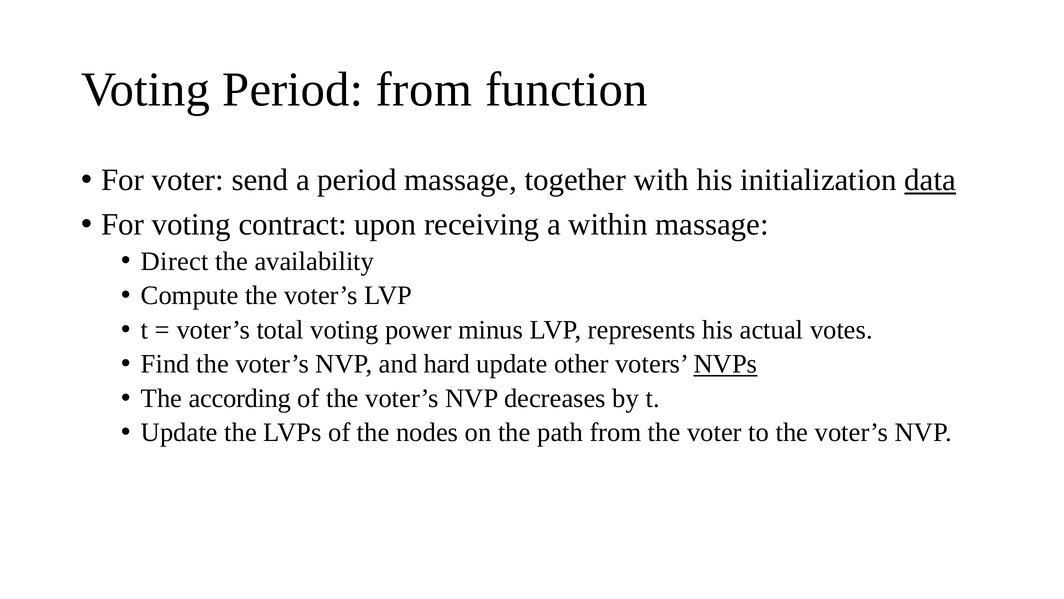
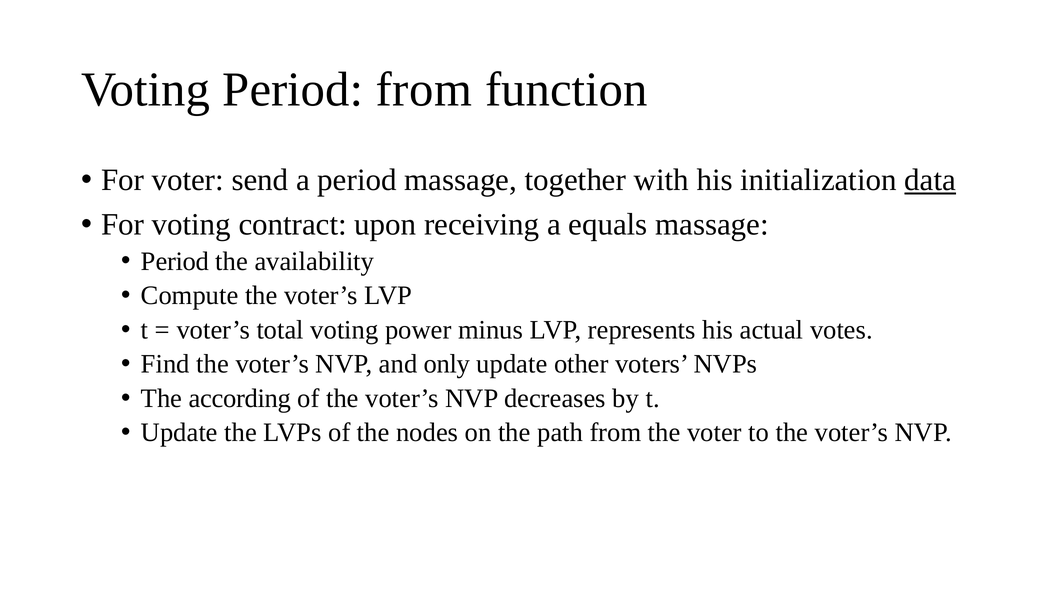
within: within -> equals (608, 224)
Direct: Direct -> Period (175, 261)
hard: hard -> only (447, 364)
NVPs underline: present -> none (726, 364)
